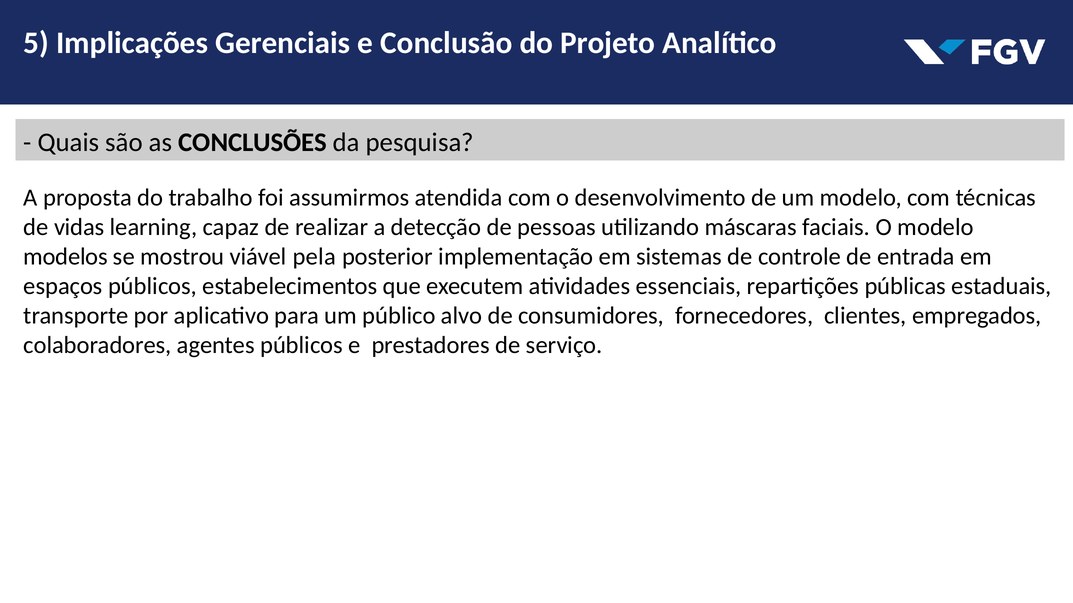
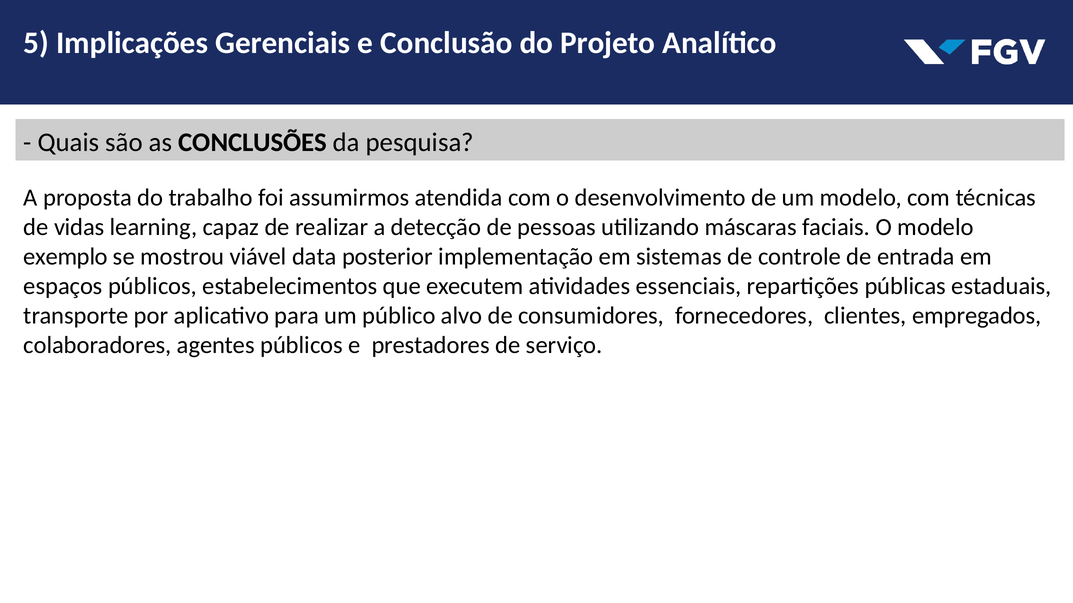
modelos: modelos -> exemplo (66, 257)
pela: pela -> data (314, 257)
